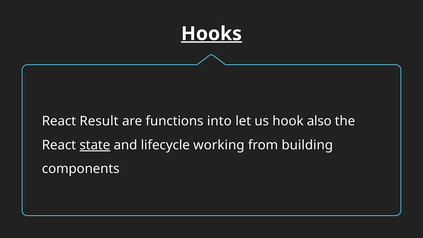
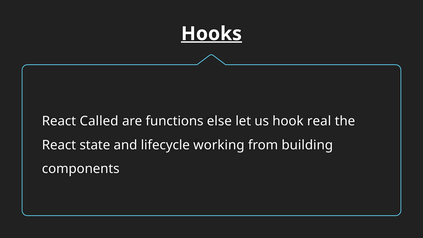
Result: Result -> Called (99, 121)
into: into -> else (219, 121)
also: also -> real (319, 121)
state underline: present -> none (95, 145)
